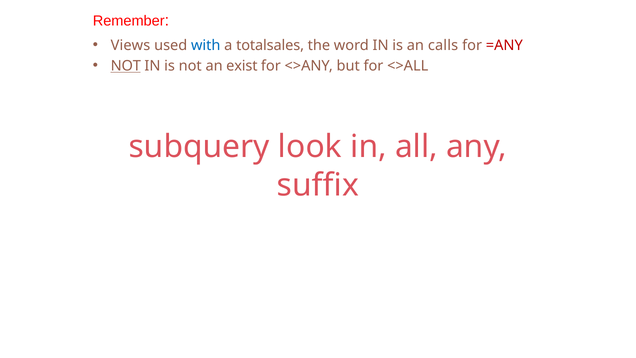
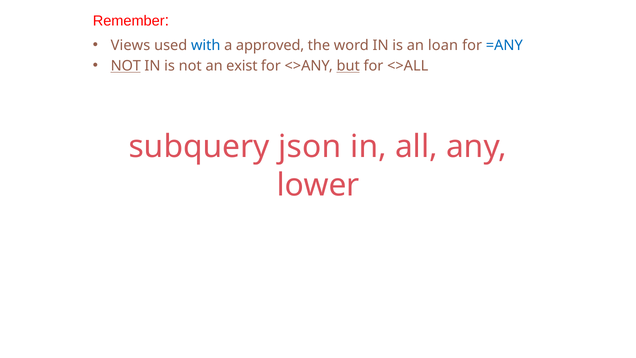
totalsales: totalsales -> approved (270, 45)
calls: calls -> loan (443, 45)
=ANY colour: red -> blue (504, 45)
but underline: none -> present (348, 66)
look: look -> json (310, 147)
suffix: suffix -> lower (318, 185)
